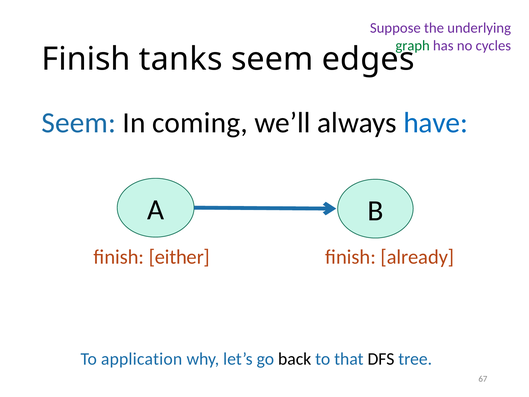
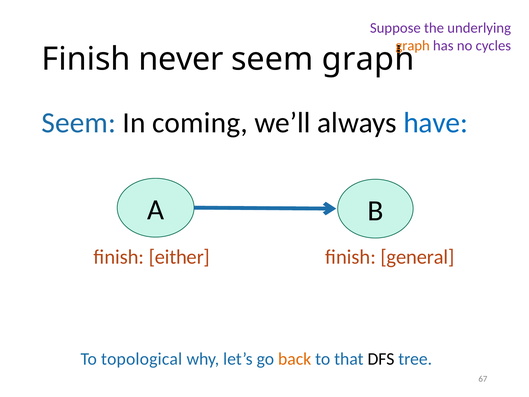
graph colour: green -> orange (413, 46)
tanks: tanks -> never (181, 59)
seem edges: edges -> graph (368, 59)
already: already -> general (417, 257)
application: application -> topological (142, 359)
back colour: black -> orange (295, 359)
